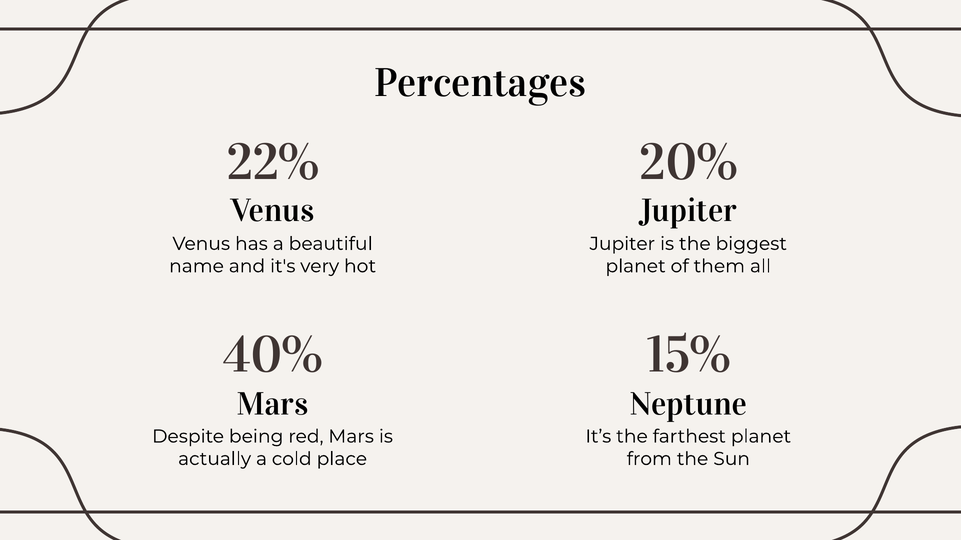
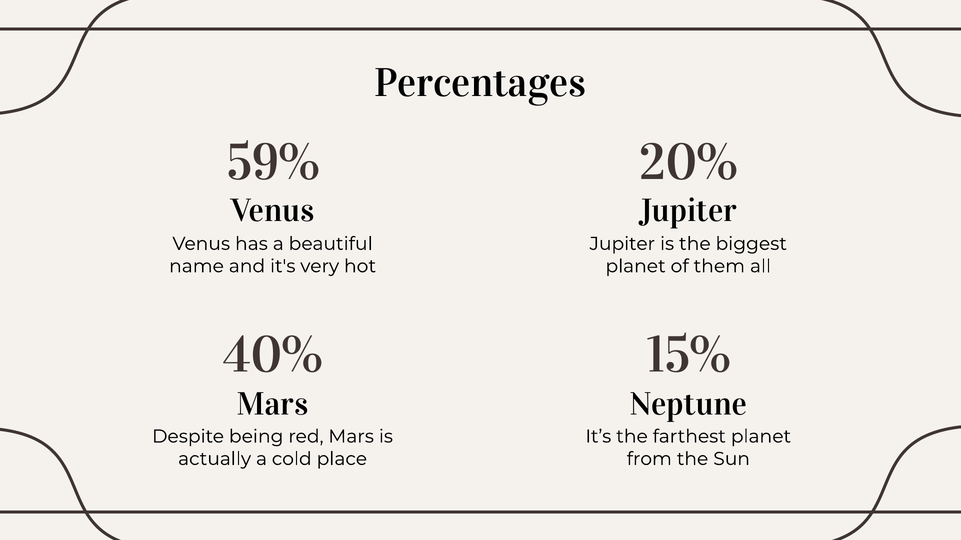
22%: 22% -> 59% (273, 163)
